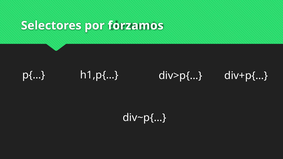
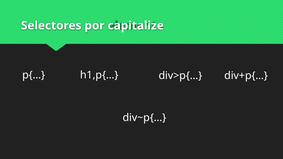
forzamos: forzamos -> capitalize (136, 26)
